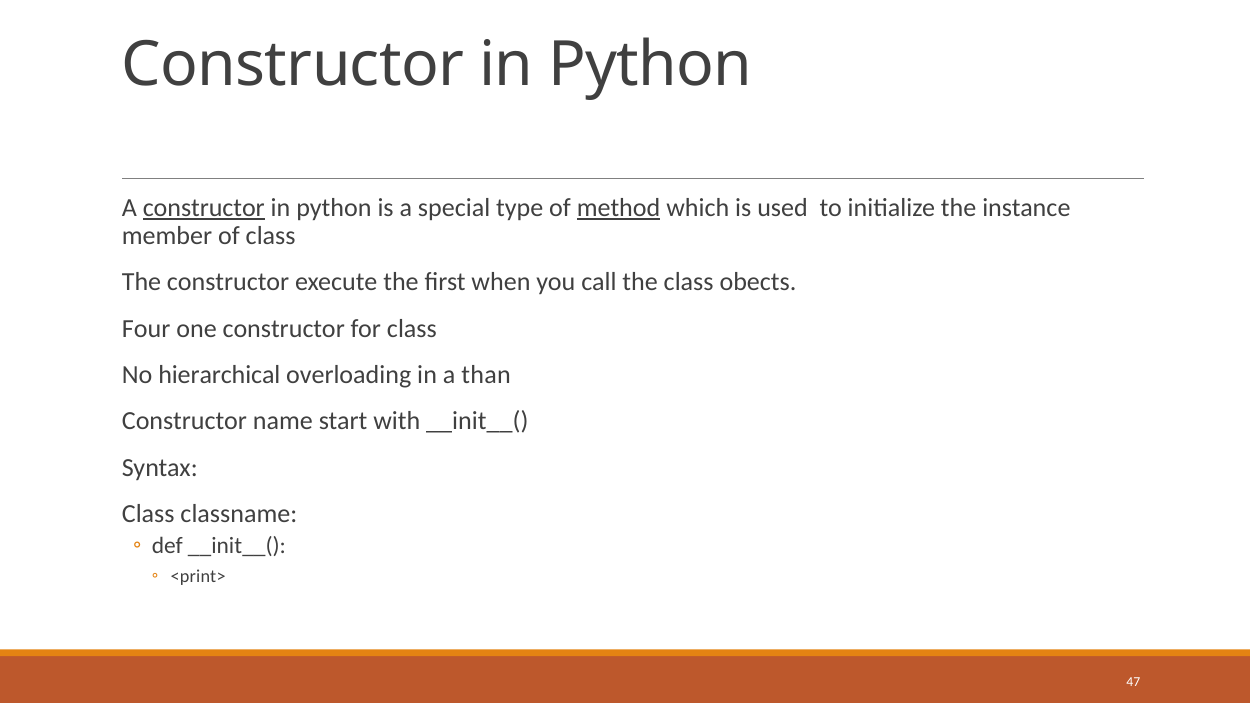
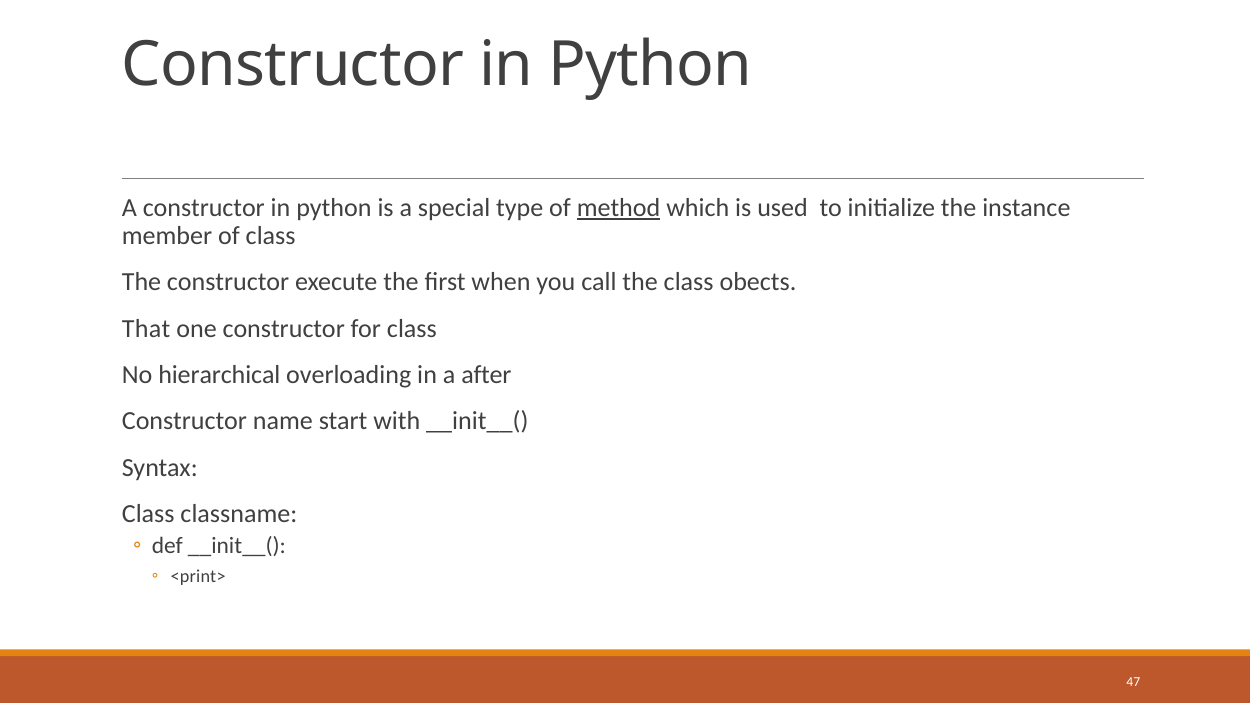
constructor underline: present -> none (204, 208)
Four: Four -> That (146, 329)
than: than -> after (486, 375)
